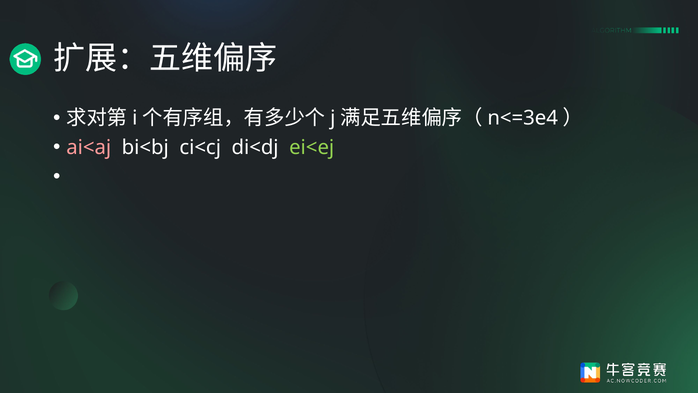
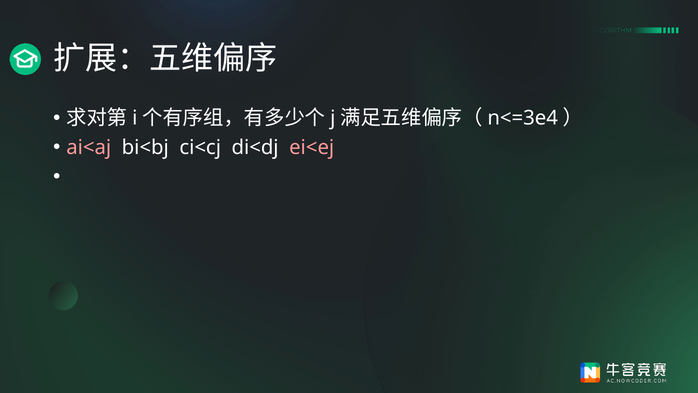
ei<ej colour: light green -> pink (312, 147)
